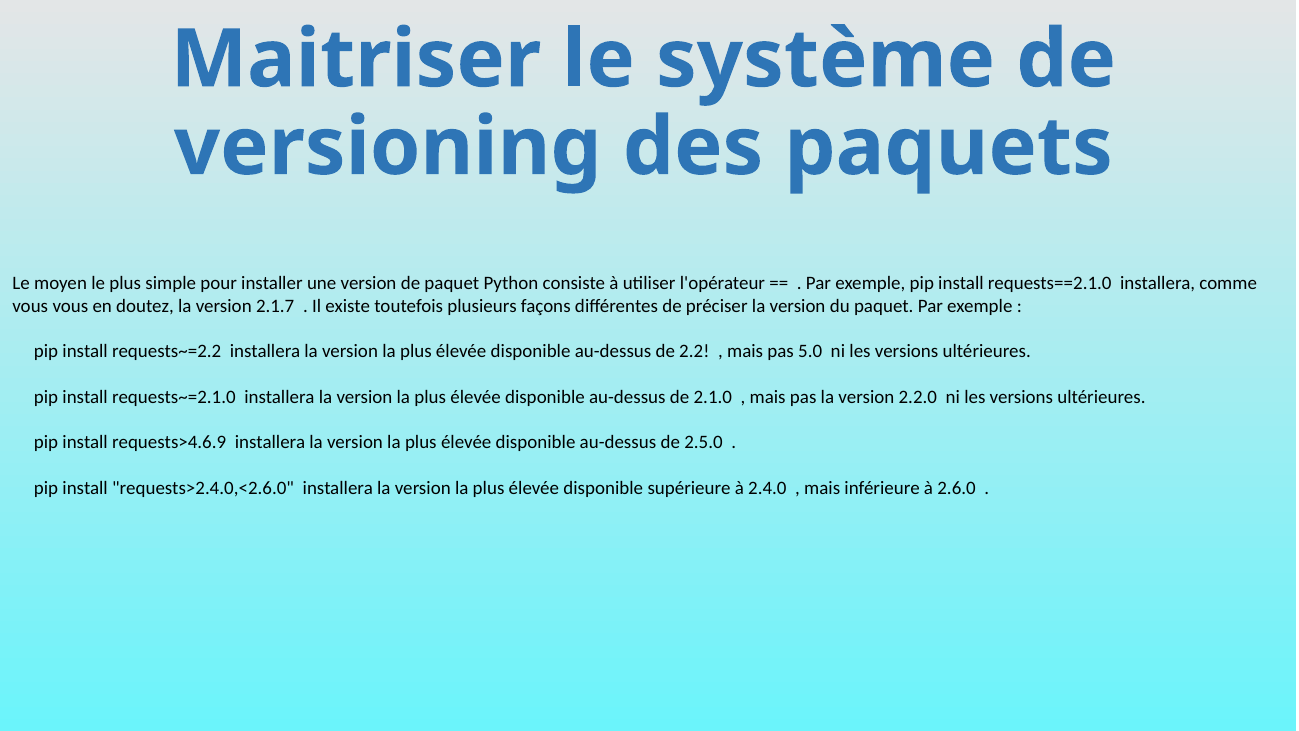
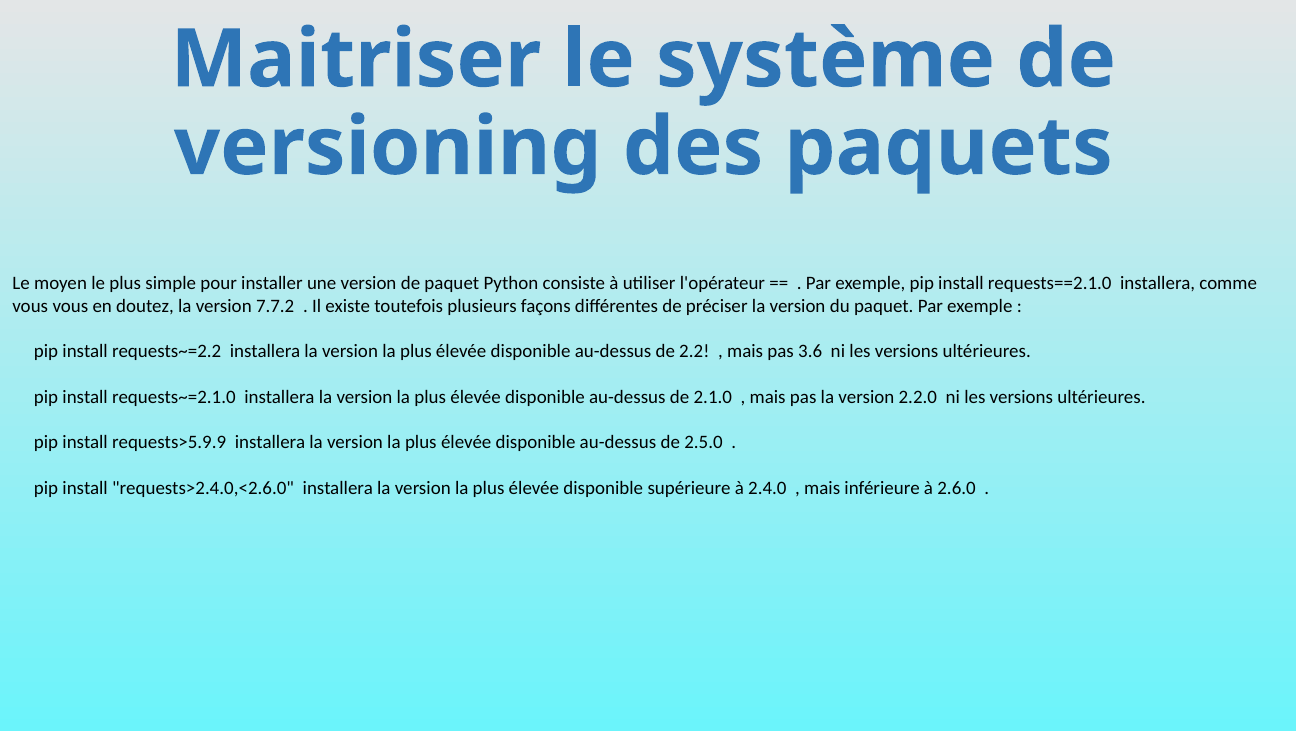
2.1.7: 2.1.7 -> 7.7.2 (275, 306)
5.0: 5.0 -> 3.6 (810, 352)
requests>4.6.9: requests>4.6.9 -> requests>5.9.9 (169, 443)
